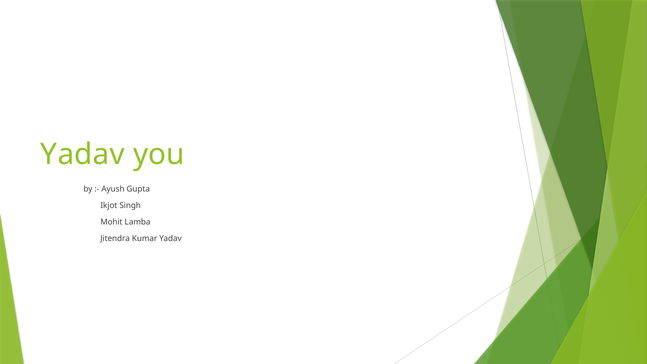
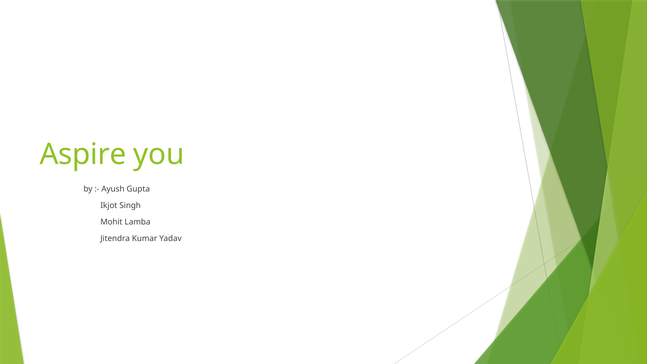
Yadav: Yadav -> Aspire (83, 154)
